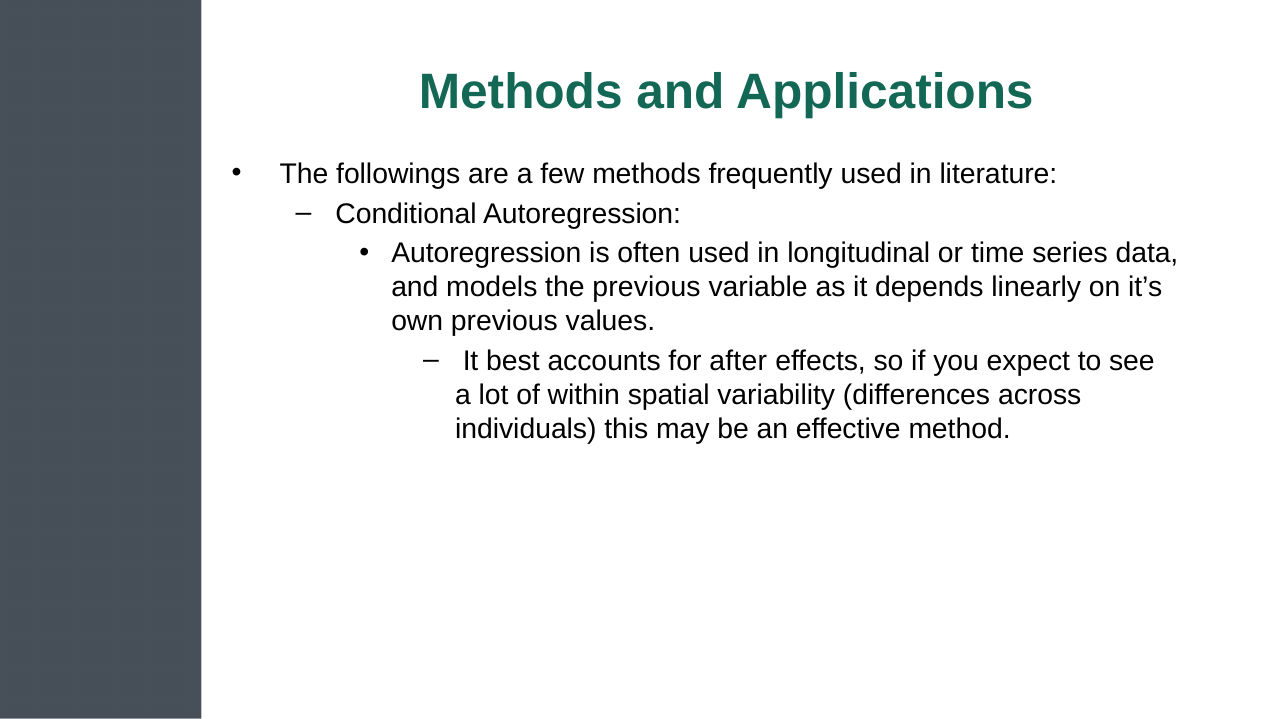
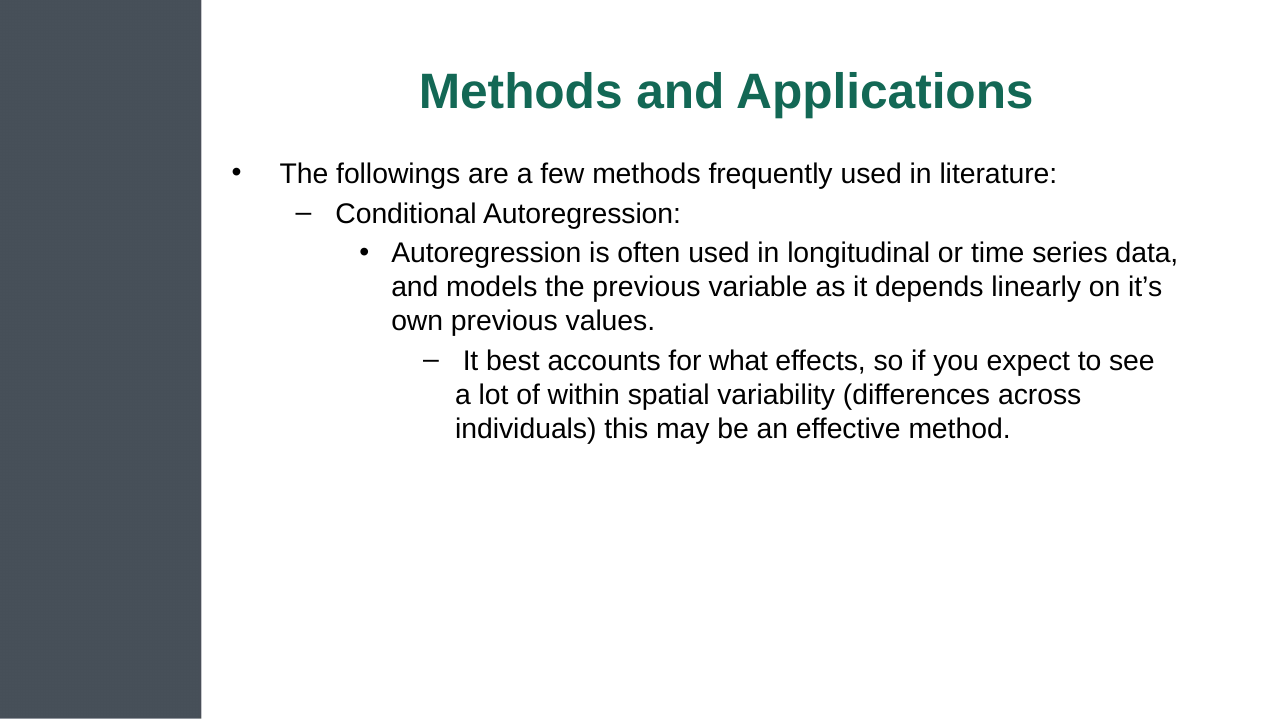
after: after -> what (738, 361)
